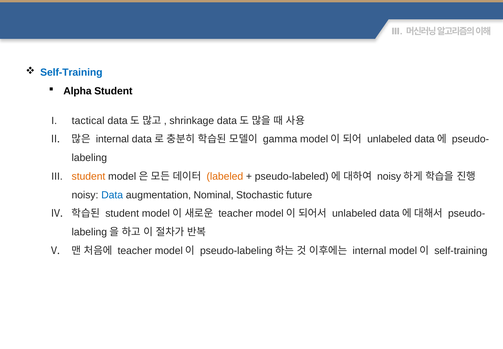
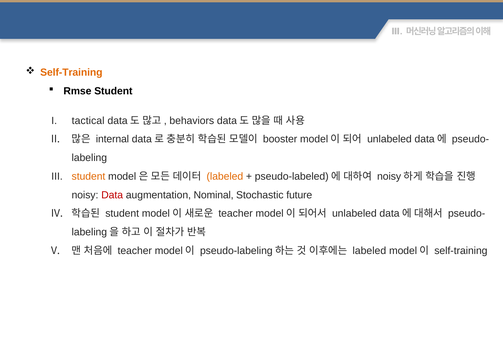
Self-Training colour: blue -> orange (71, 72)
Alpha: Alpha -> Rmse (77, 91)
shrinkage: shrinkage -> behaviors (192, 120)
gamma: gamma -> booster (280, 139)
Data colour: blue -> red (112, 195)
internal: internal -> labeled (369, 250)
